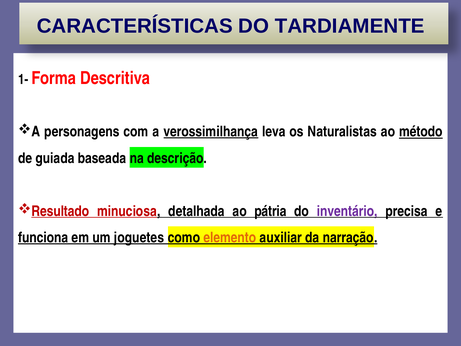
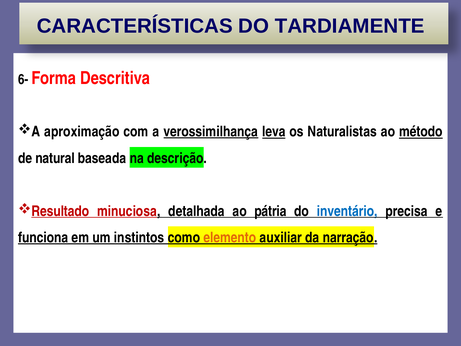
1-: 1- -> 6- (23, 79)
personagens: personagens -> aproximação (82, 132)
leva underline: none -> present (274, 132)
guiada: guiada -> natural (55, 158)
inventário colour: purple -> blue (347, 211)
joguetes: joguetes -> instintos (139, 238)
